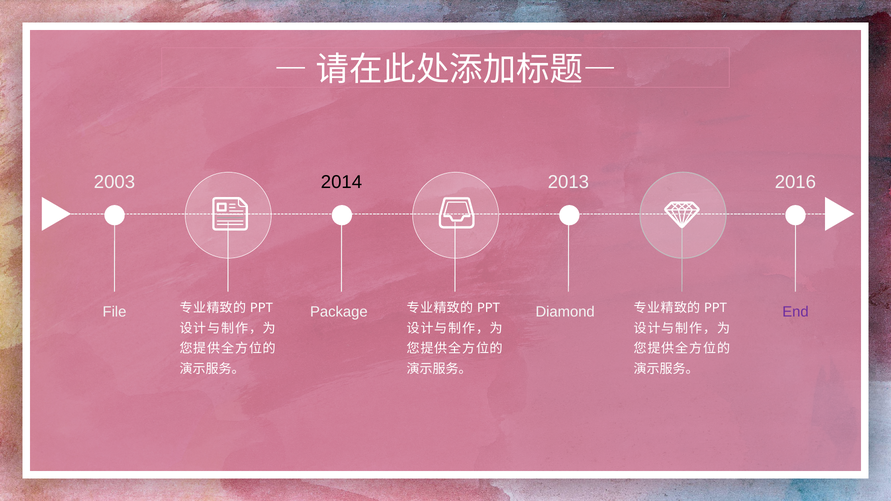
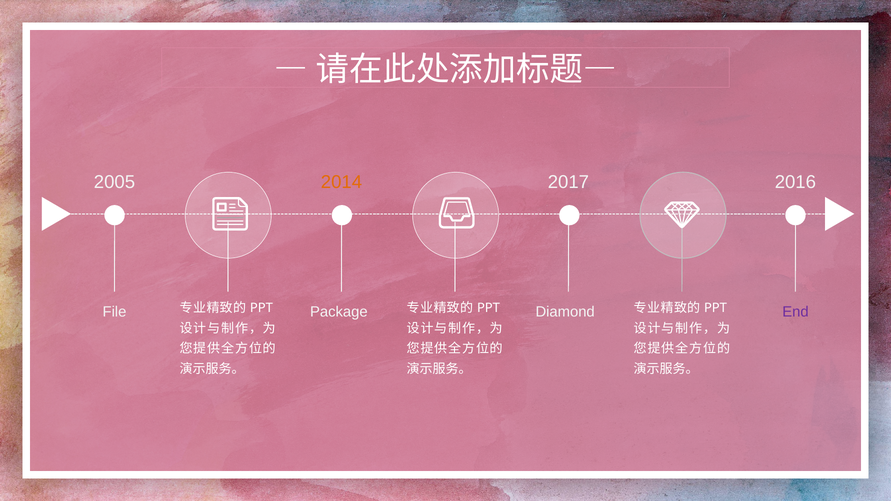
2003: 2003 -> 2005 (115, 182)
2014 colour: black -> orange (341, 182)
2013: 2013 -> 2017 (568, 182)
